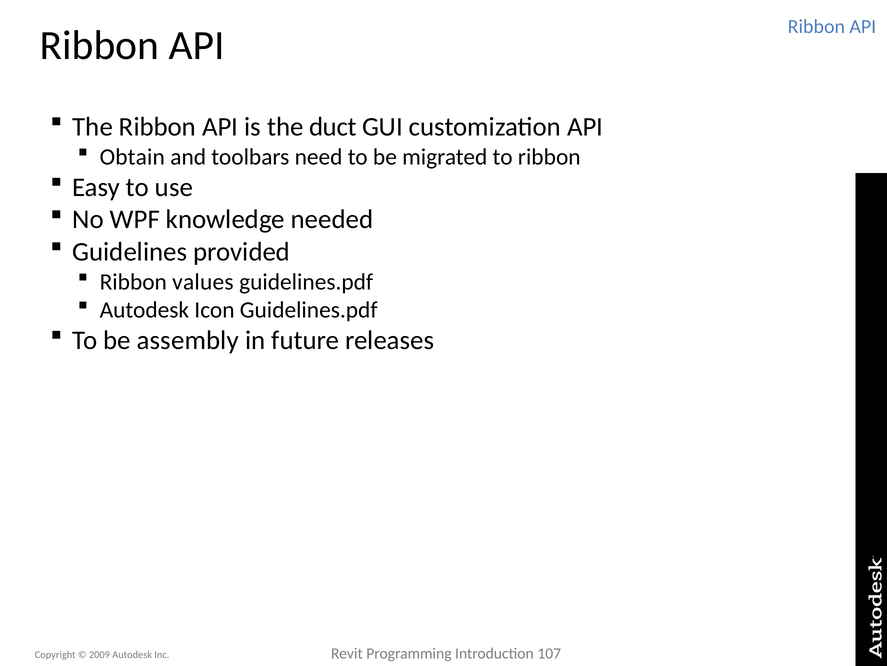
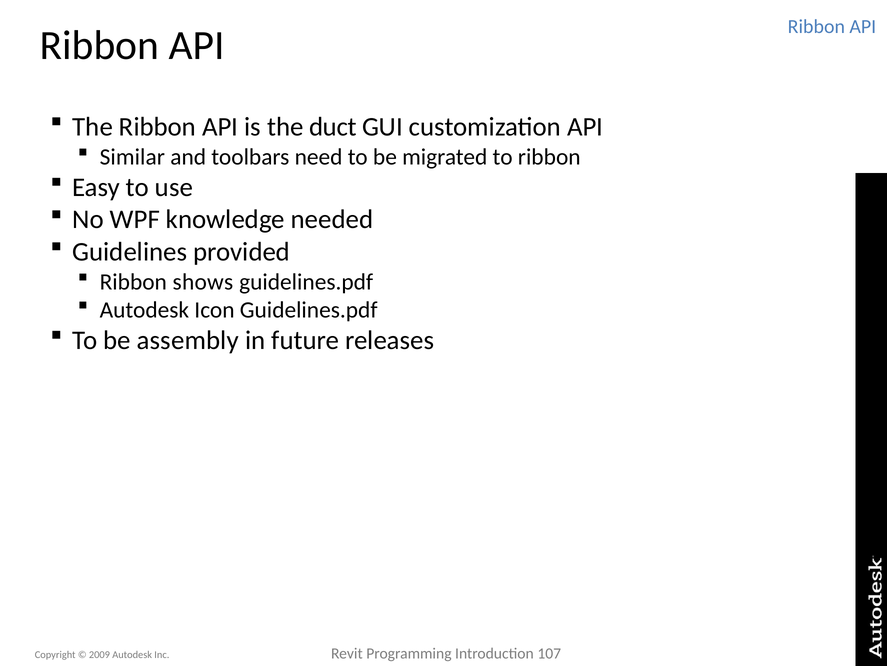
Obtain: Obtain -> Similar (132, 157)
values: values -> shows (203, 282)
